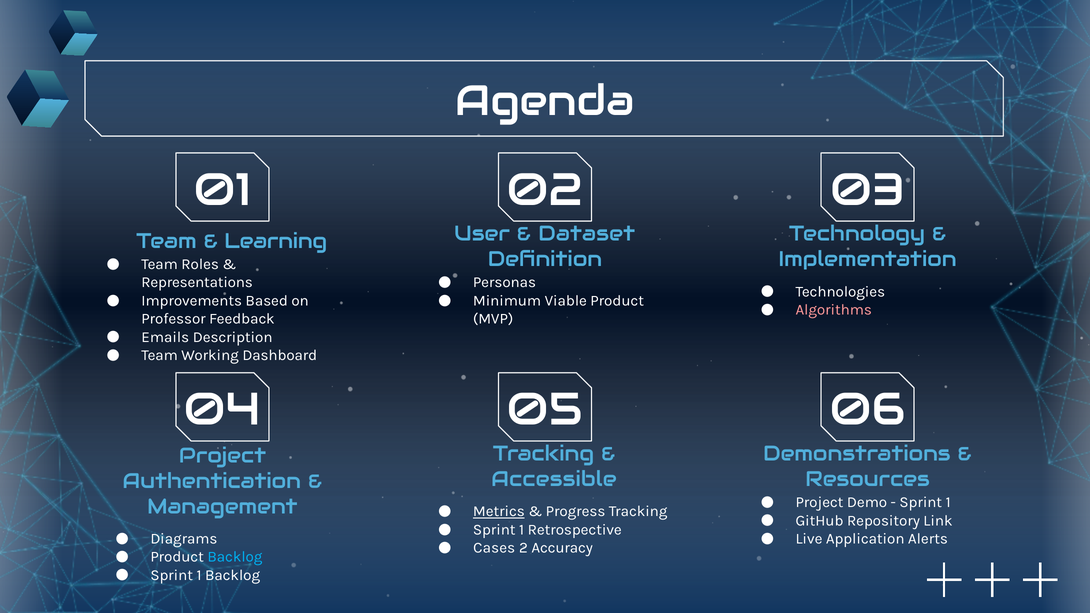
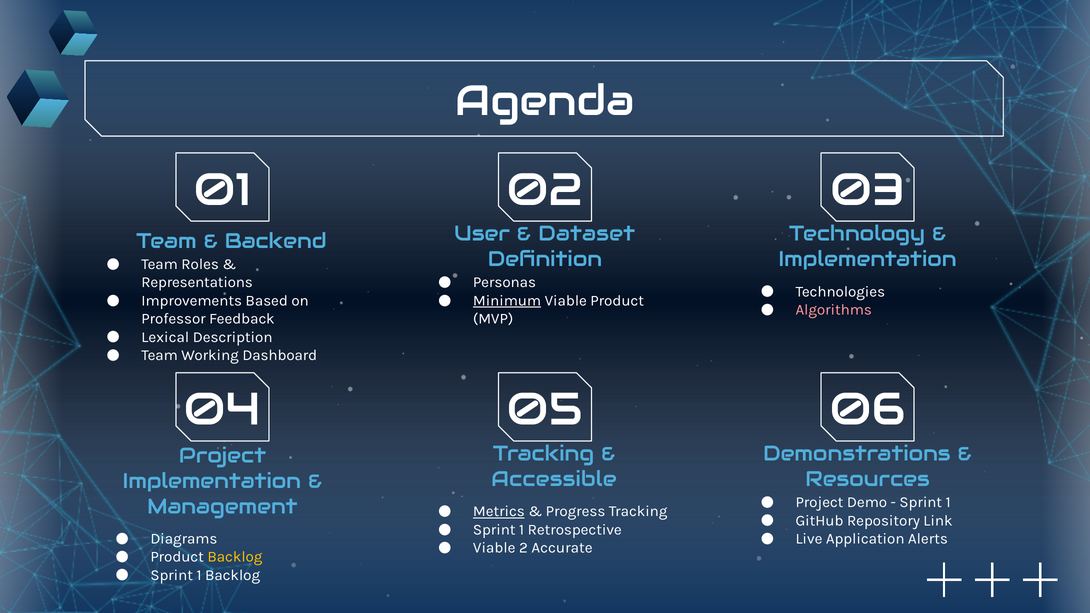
Learning: Learning -> Backend (276, 241)
Minimum underline: none -> present (507, 301)
Emails: Emails -> Lexical (165, 337)
Authentication: Authentication -> Implementation (212, 481)
Cases: Cases -> Viable (494, 548)
Accuracy: Accuracy -> Accurate (562, 548)
Backlog colour: light blue -> yellow (235, 557)
